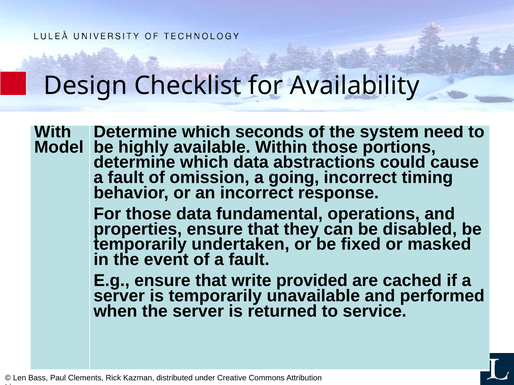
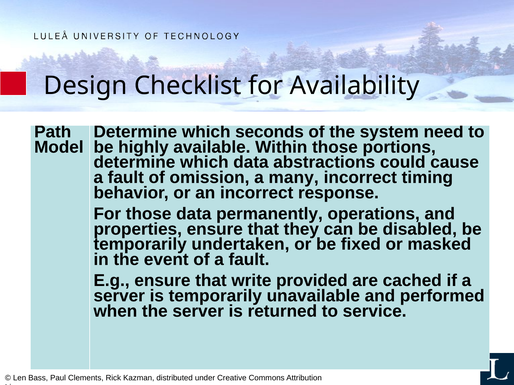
With: With -> Path (53, 132)
going: going -> many (294, 178)
fundamental: fundamental -> permanently (269, 214)
